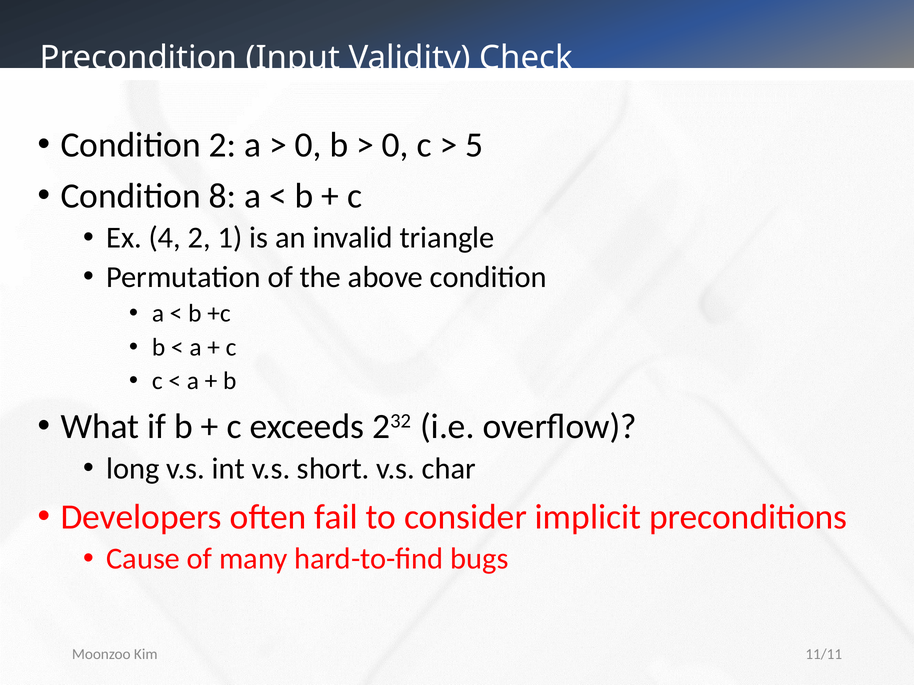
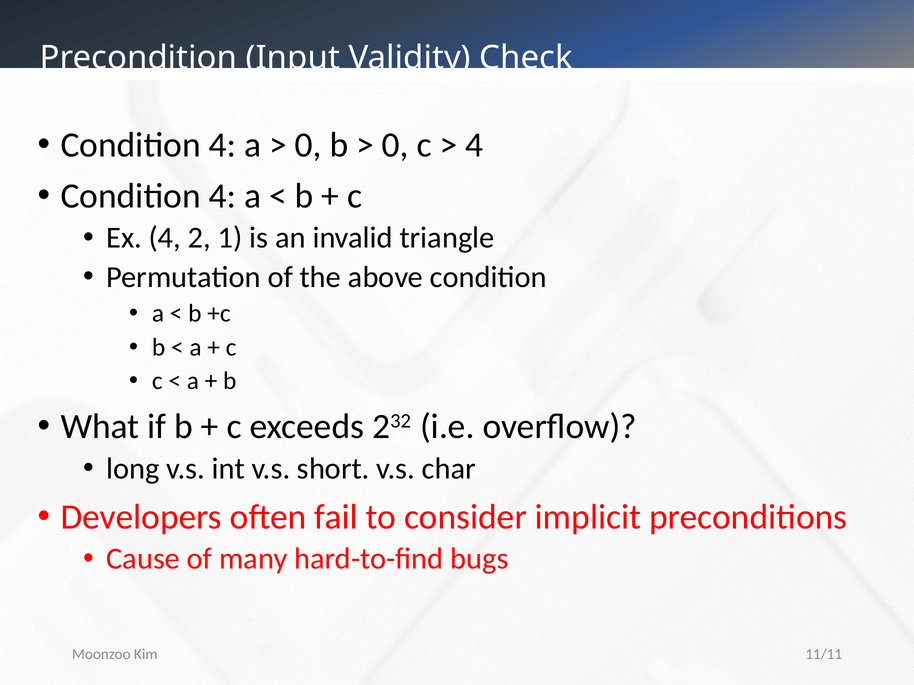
2: 2 -> 4 (222, 145)
5: 5 -> 4 (474, 145)
8: 8 -> 4 (222, 196)
